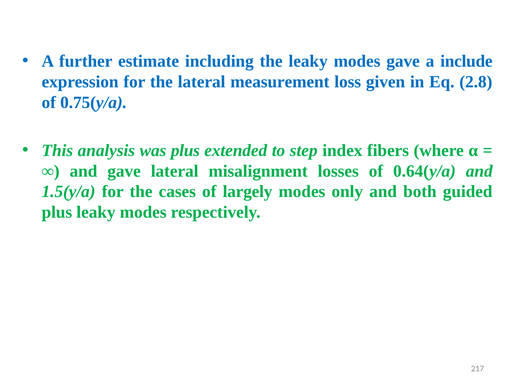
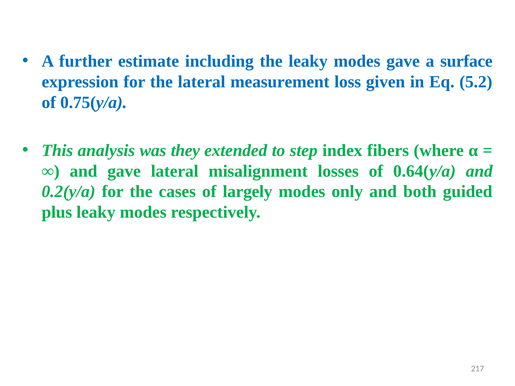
include: include -> surface (466, 61)
2.8: 2.8 -> 5.2 (476, 82)
was plus: plus -> they (185, 151)
1.5(y/a: 1.5(y/a -> 0.2(y/a (69, 192)
